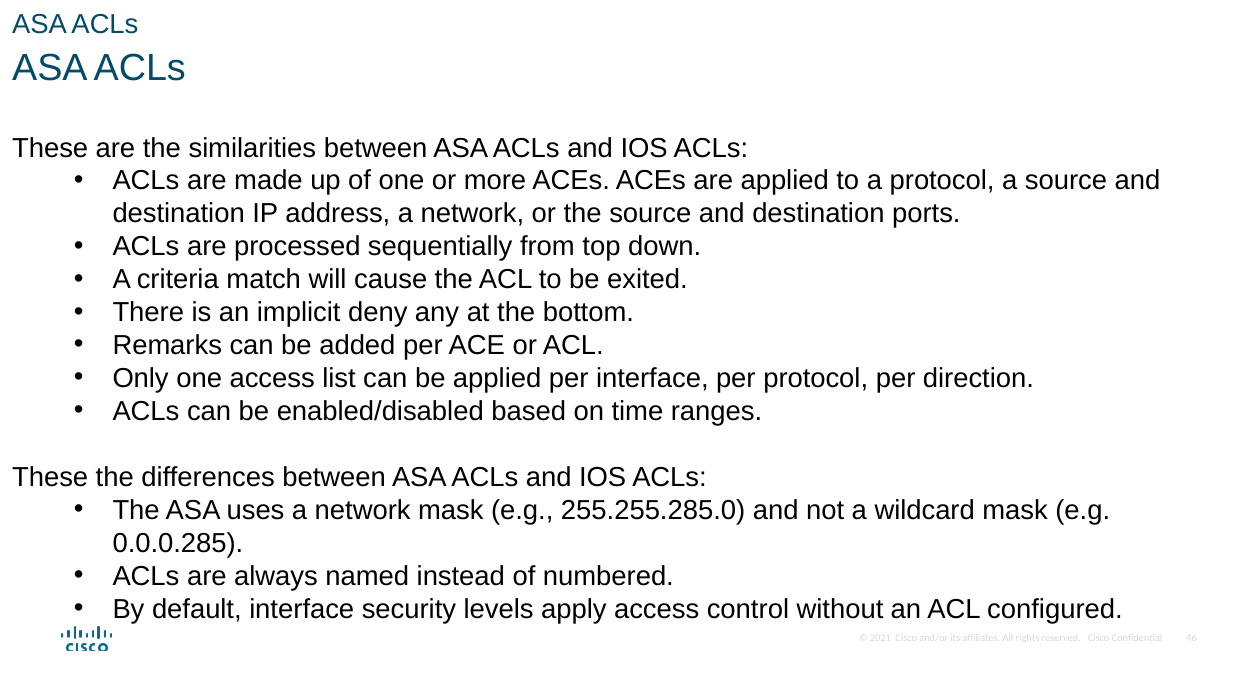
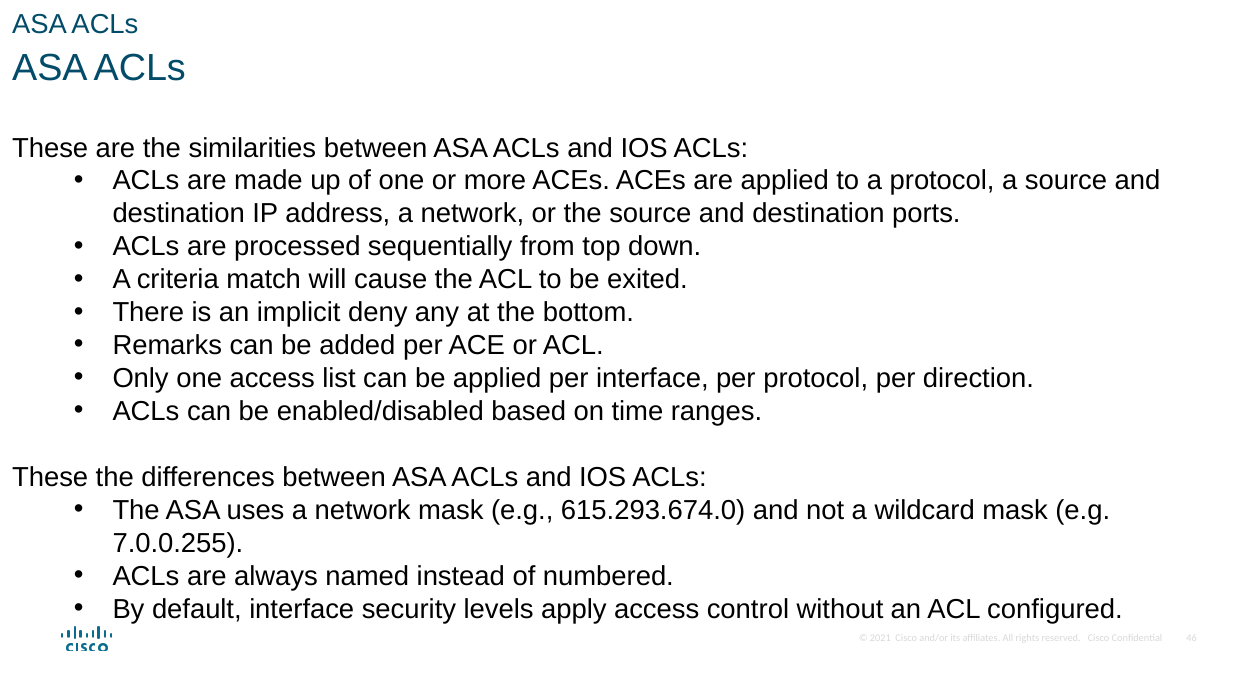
255.255.285.0: 255.255.285.0 -> 615.293.674.0 (653, 510)
0.0.0.285: 0.0.0.285 -> 7.0.0.255 (178, 543)
